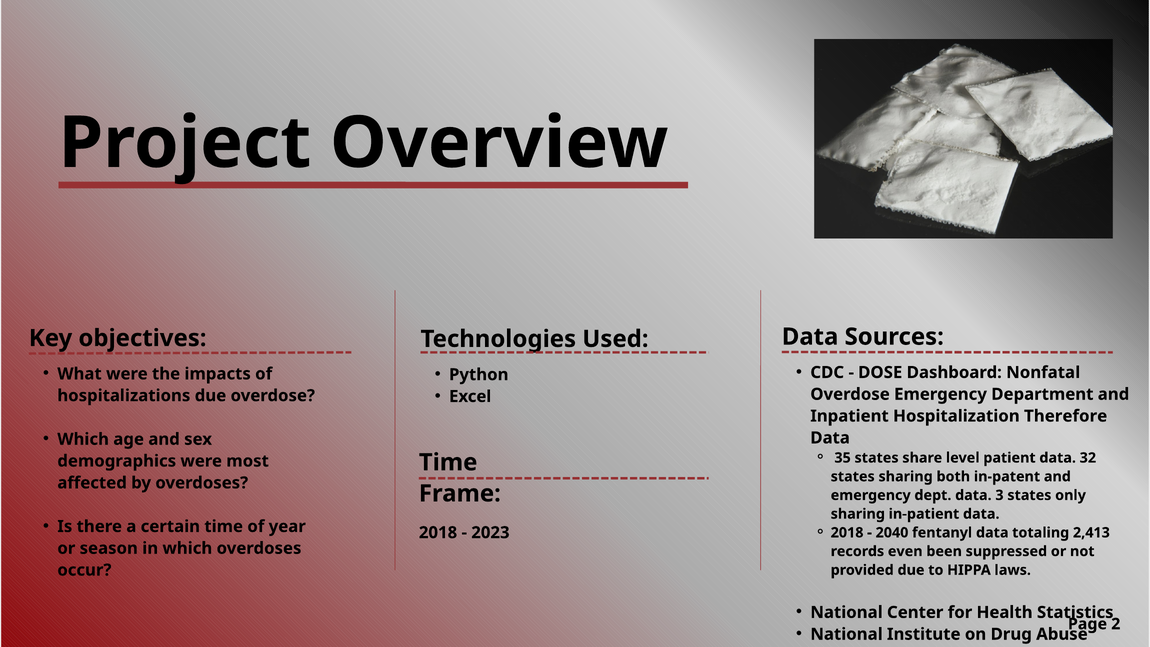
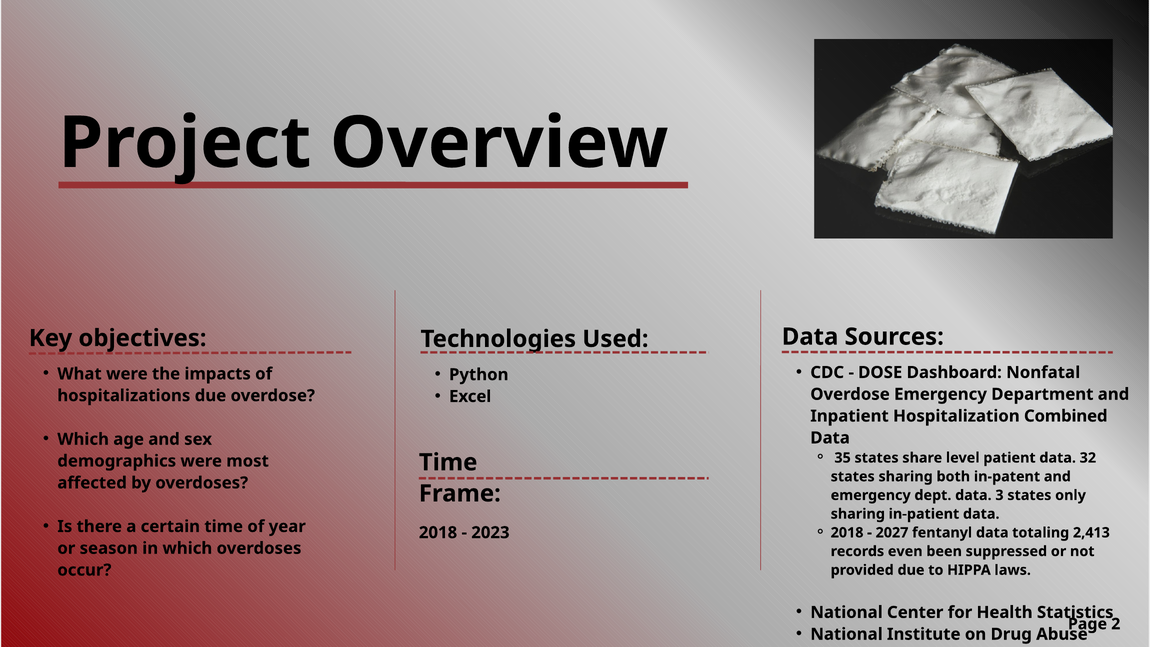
Therefore: Therefore -> Combined (1066, 416)
2040: 2040 -> 2027 (892, 533)
